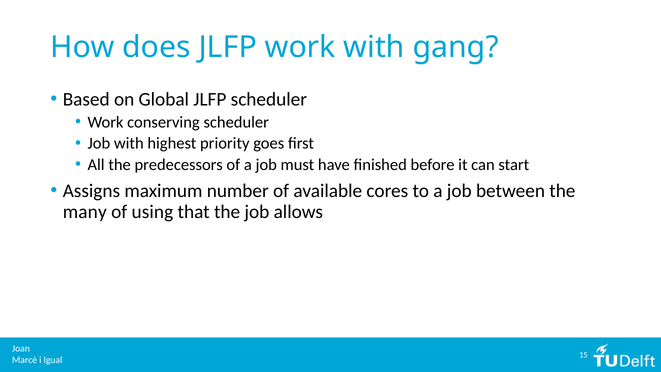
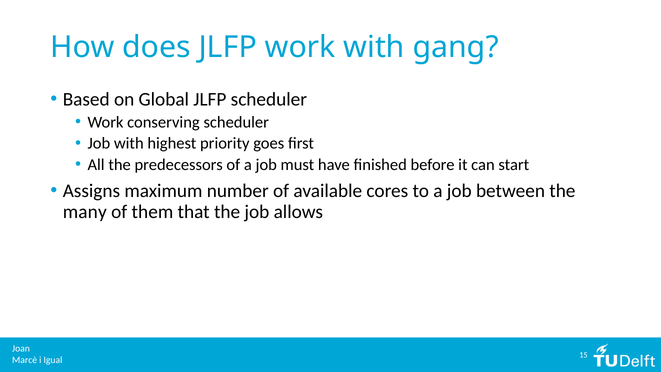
using: using -> them (152, 212)
